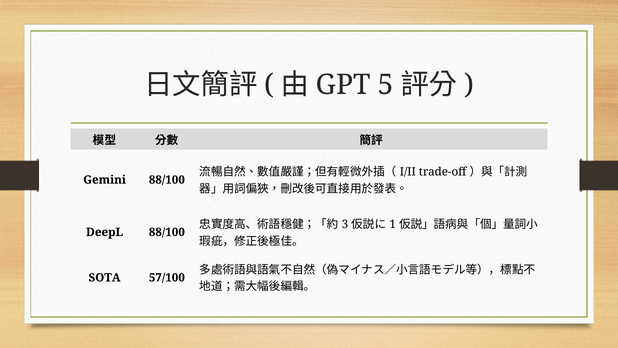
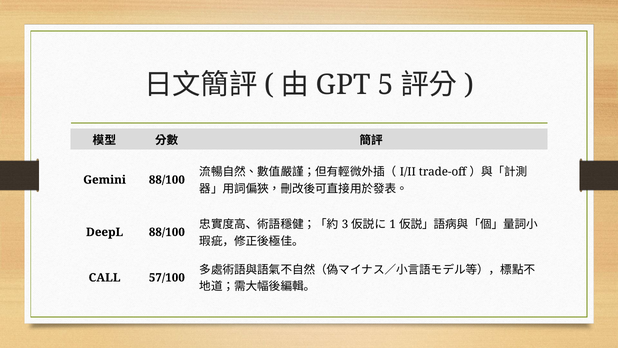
SOTA: SOTA -> CALL (104, 277)
